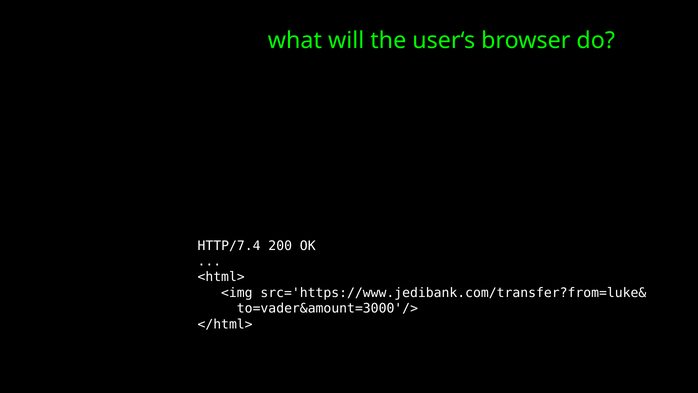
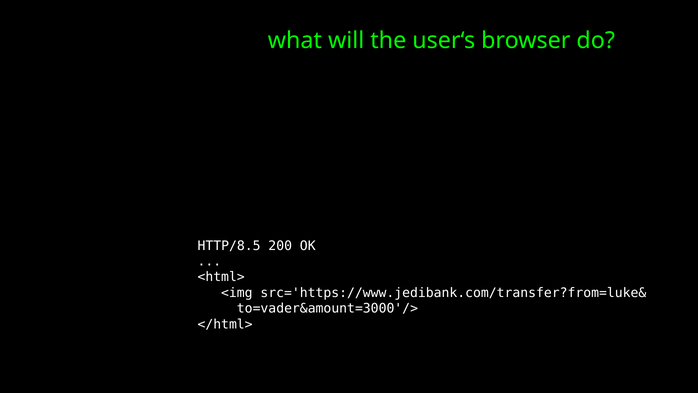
HTTP/7.4: HTTP/7.4 -> HTTP/8.5 (229, 245)
